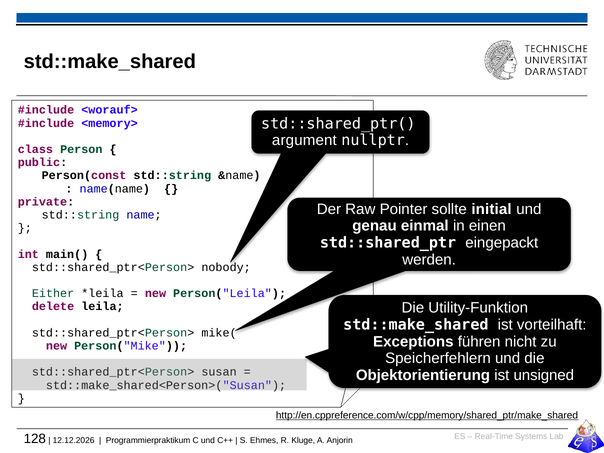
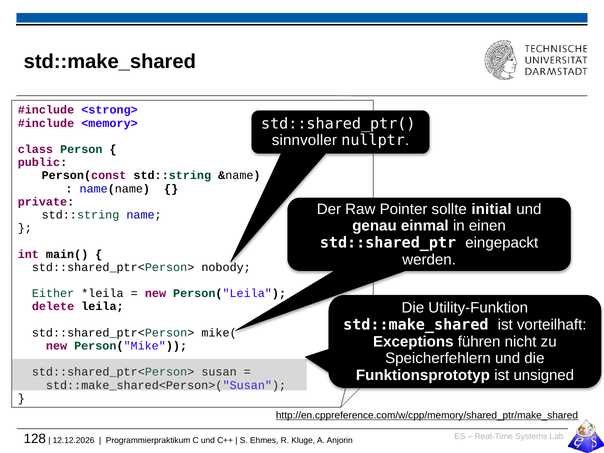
<worauf>: <worauf> -> <strong> (110, 110)
argument: argument -> sinnvoller (304, 141)
Objektorientierung: Objektorientierung -> Funktionsprototyp (423, 375)
